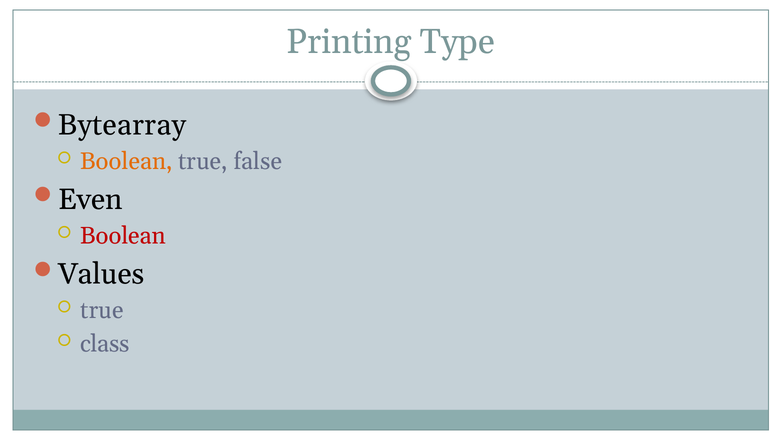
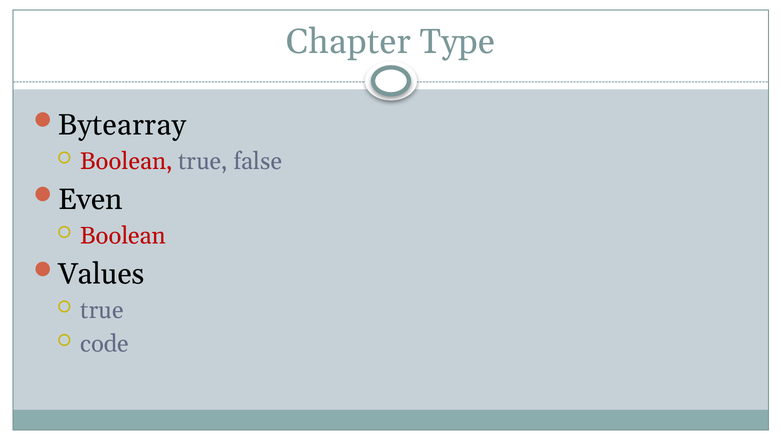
Printing: Printing -> Chapter (349, 42)
Boolean colour: orange -> red (126, 161)
class: class -> code (105, 344)
